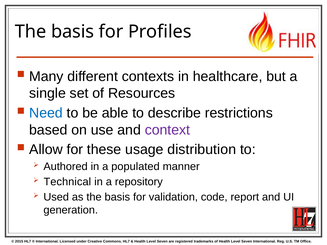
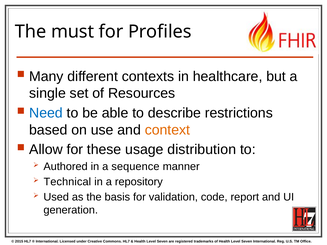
basis: basis -> must (73, 32)
context colour: purple -> orange (167, 130)
populated: populated -> sequence (135, 167)
